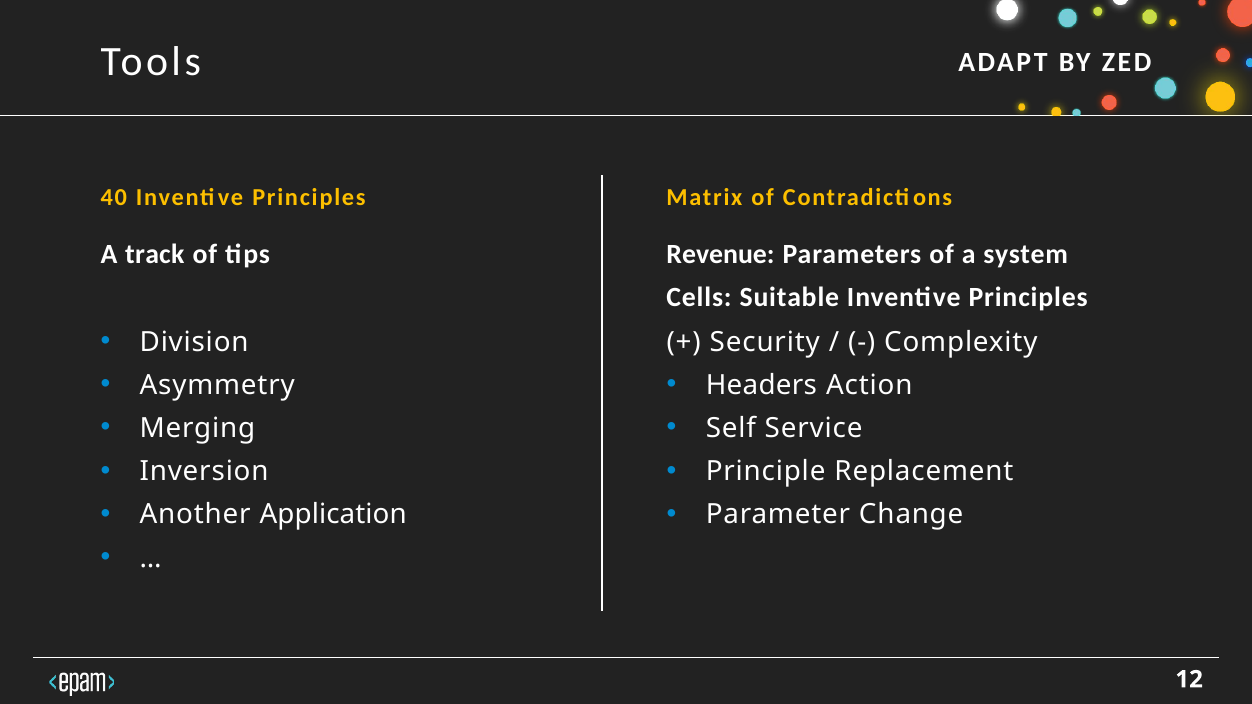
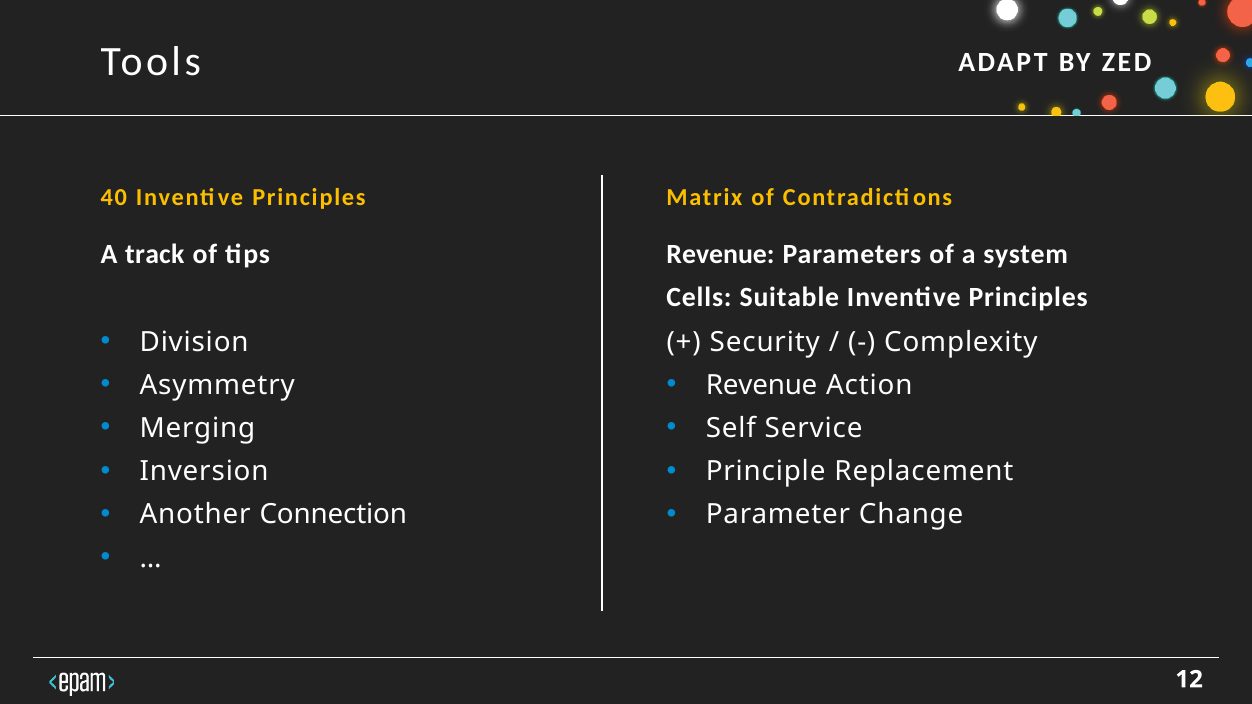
Headers: Headers -> Revenue (762, 385)
Application: Application -> Connection (333, 515)
